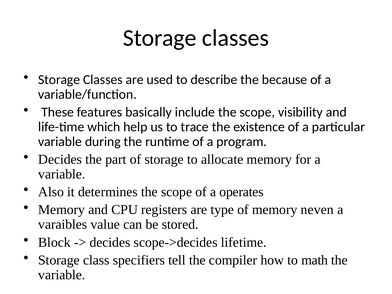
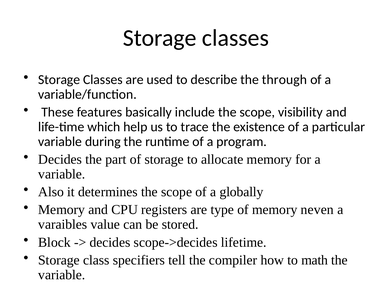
because: because -> through (284, 80)
operates: operates -> globally (241, 192)
